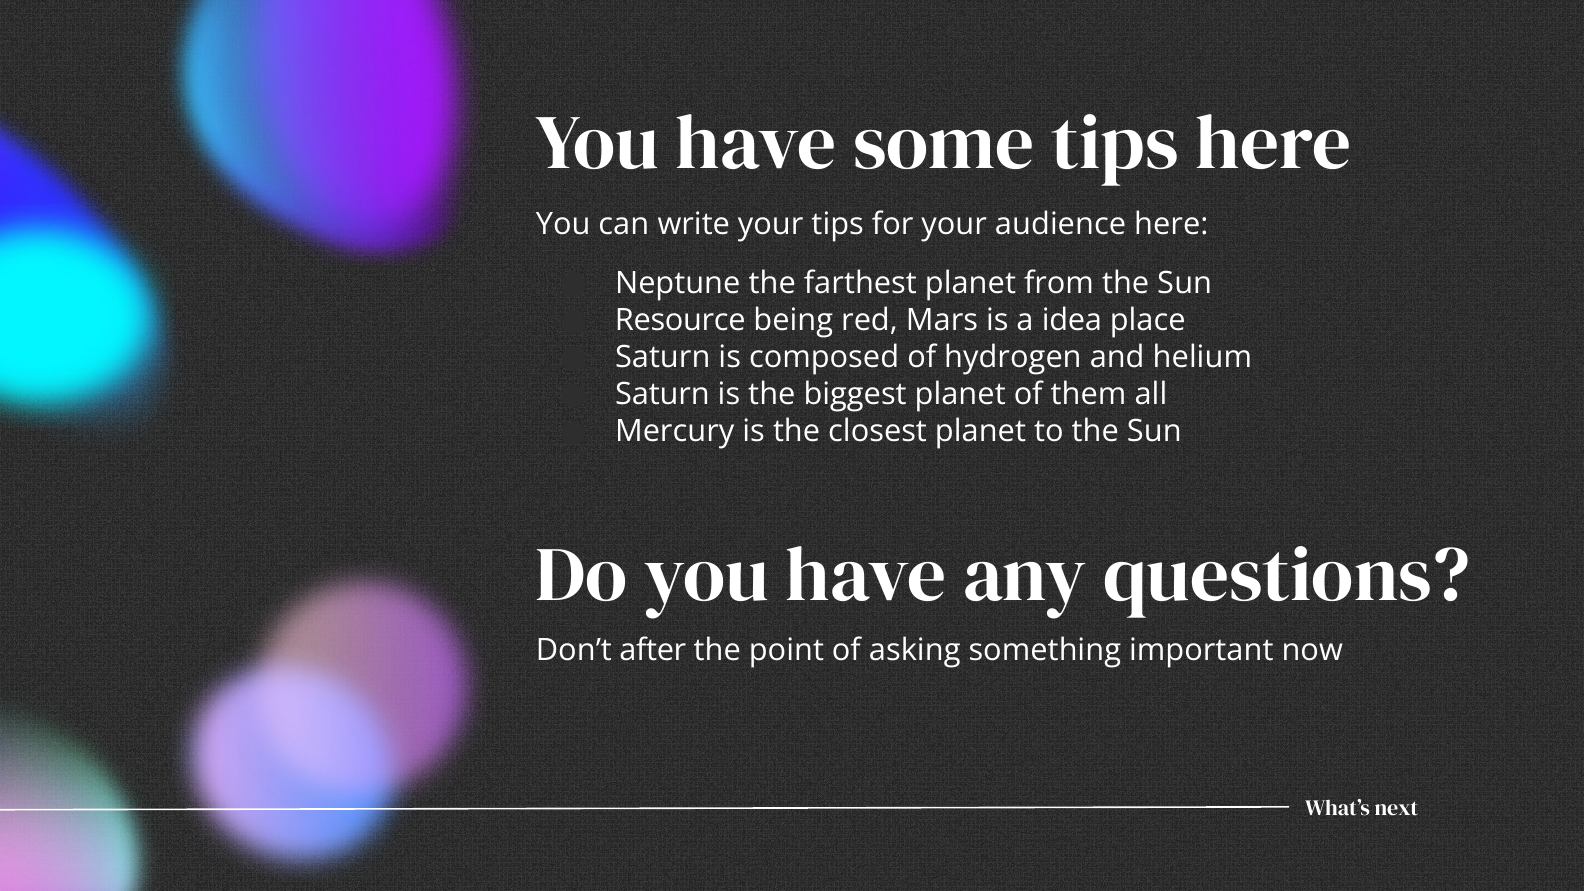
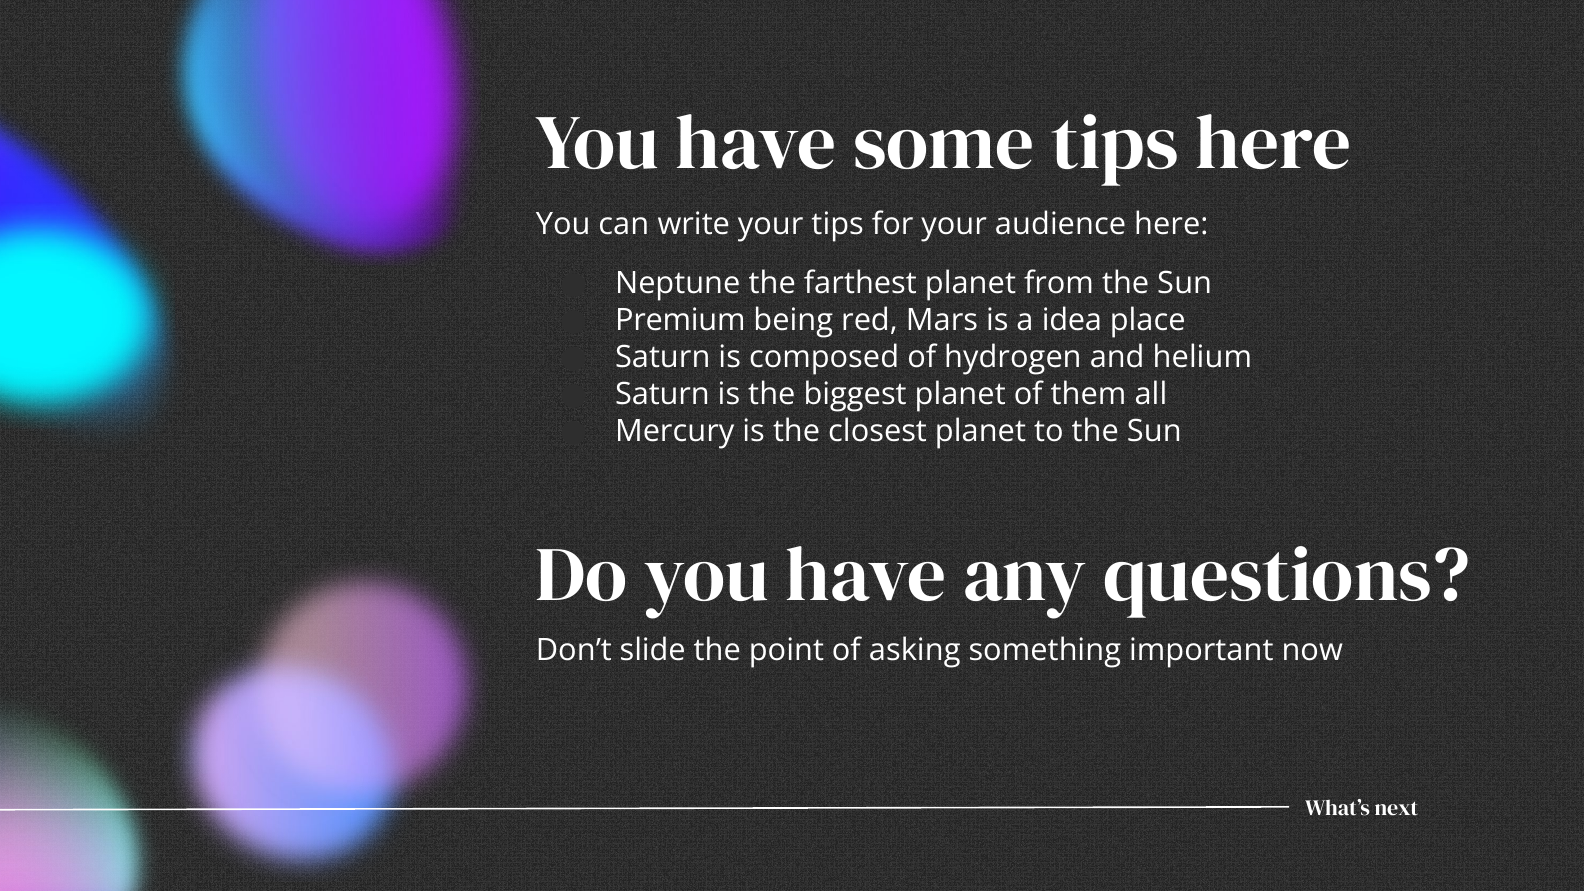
Resource: Resource -> Premium (680, 320)
after: after -> slide (653, 650)
